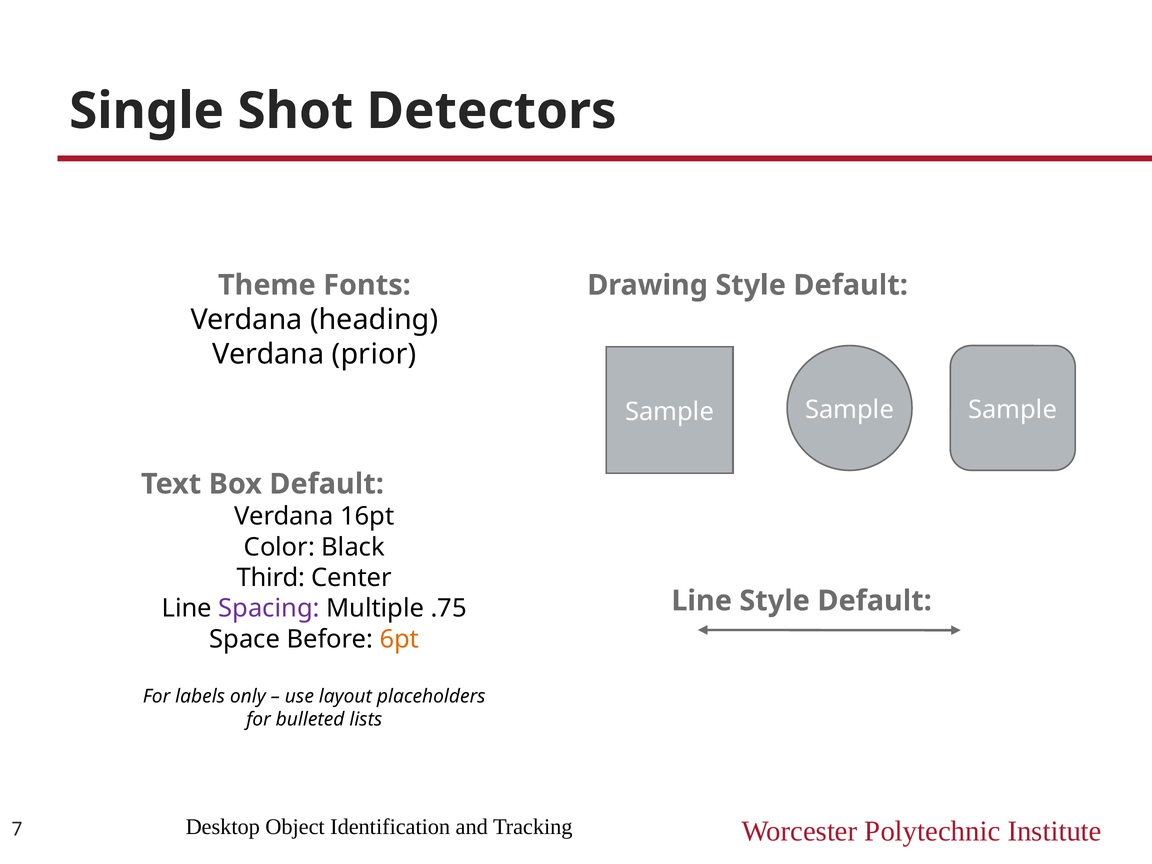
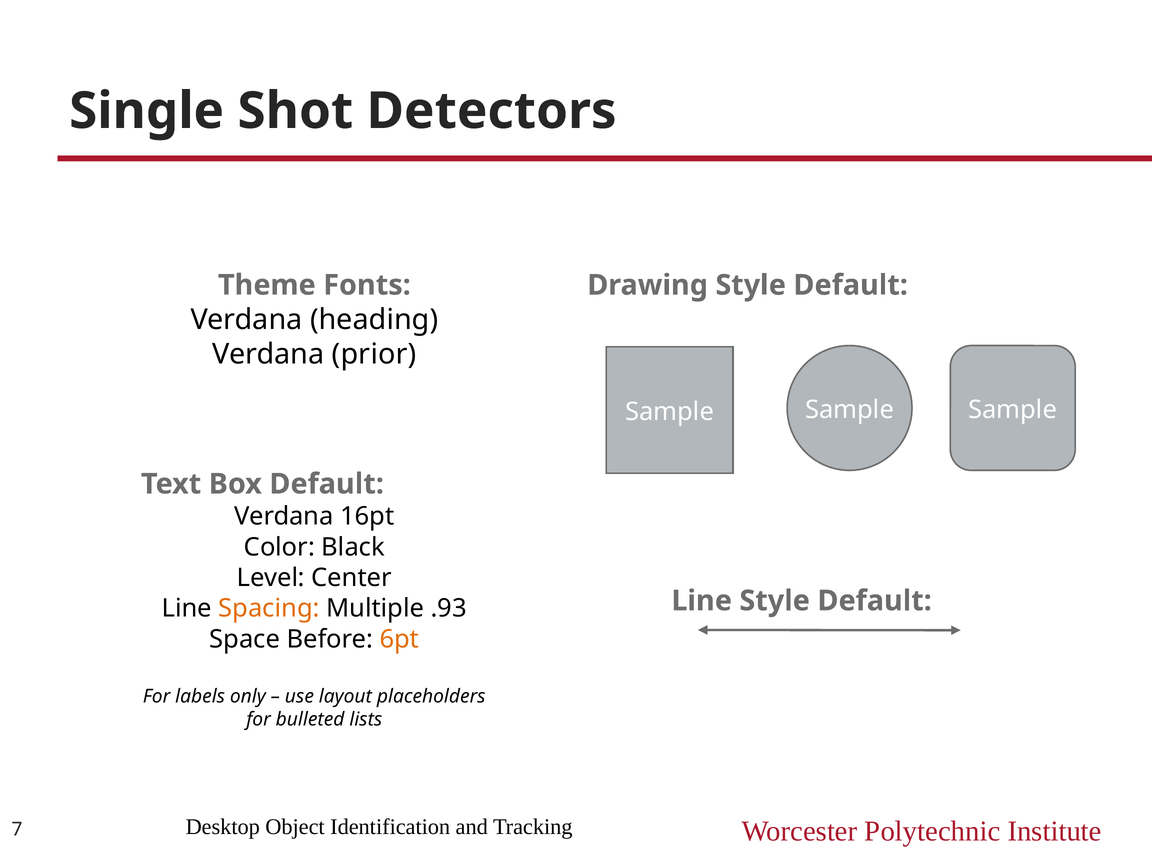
Third: Third -> Level (271, 578)
Spacing colour: purple -> orange (269, 609)
.75: .75 -> .93 (449, 609)
